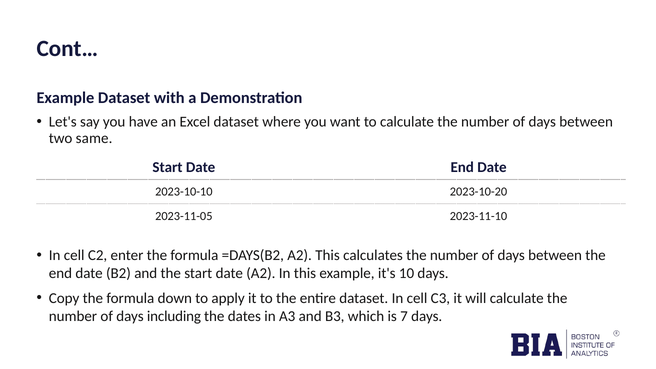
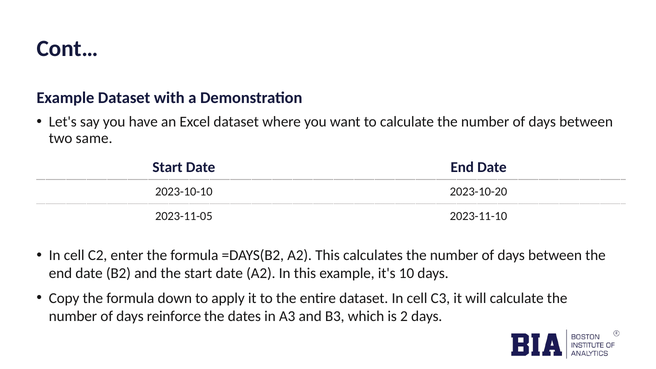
including: including -> reinforce (174, 316)
7: 7 -> 2 (404, 316)
